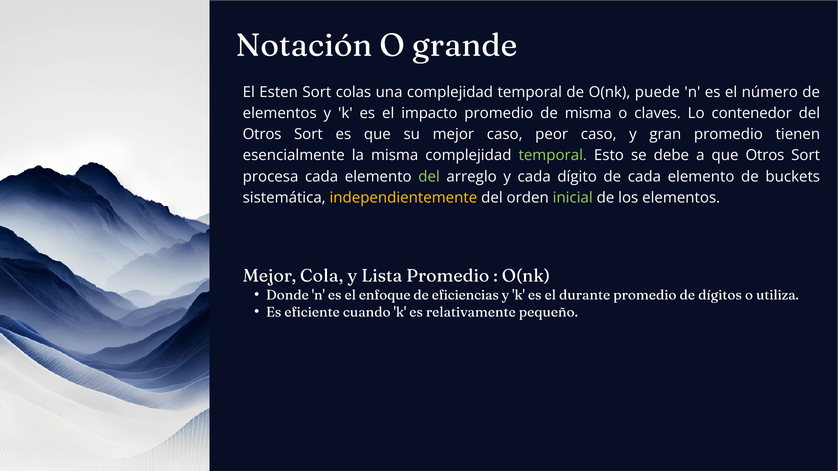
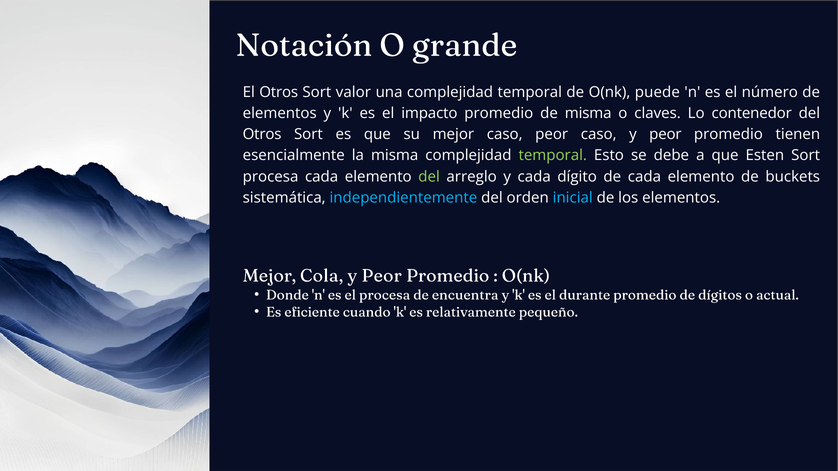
El Esten: Esten -> Otros (279, 92)
colas: colas -> valor (353, 92)
caso y gran: gran -> peor (665, 134)
que Otros: Otros -> Esten (765, 156)
independientemente colour: yellow -> light blue (403, 198)
inicial colour: light green -> light blue (573, 198)
Lista: Lista -> Peor (382, 276)
el enfoque: enfoque -> procesa (385, 295)
eficiencias: eficiencias -> encuentra (465, 295)
utiliza: utiliza -> actual (777, 295)
